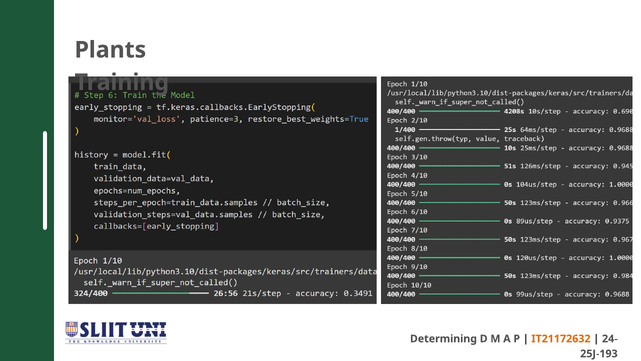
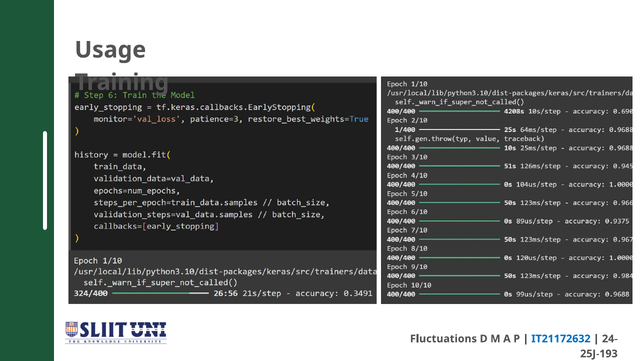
Plants: Plants -> Usage (110, 50)
Determining: Determining -> Fluctuations (443, 338)
IT21172632 colour: orange -> blue (561, 338)
